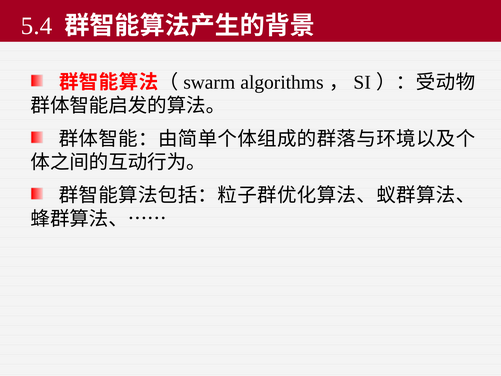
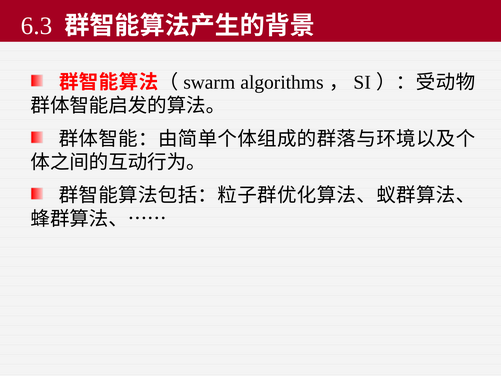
5.4: 5.4 -> 6.3 (37, 26)
